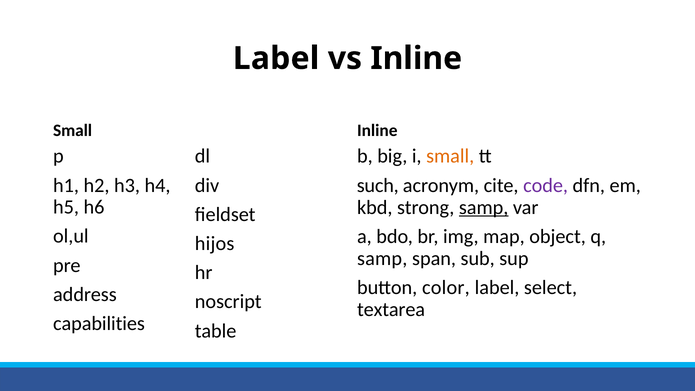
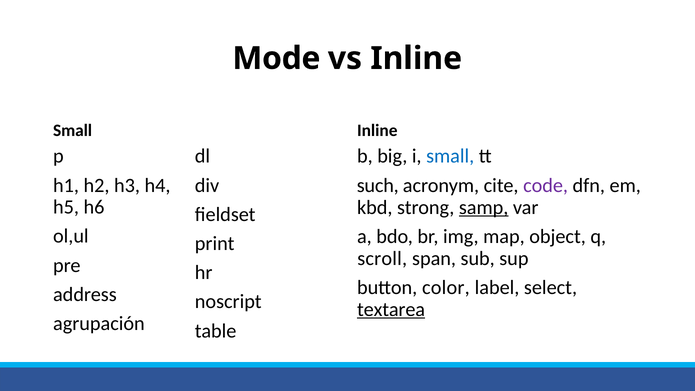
Label: Label -> Mode (276, 58)
small colour: orange -> blue (450, 156)
hijos: hijos -> print (215, 244)
samp: samp -> scroll (382, 258)
textarea underline: none -> present (391, 309)
capabilities: capabilities -> agrupación (99, 324)
